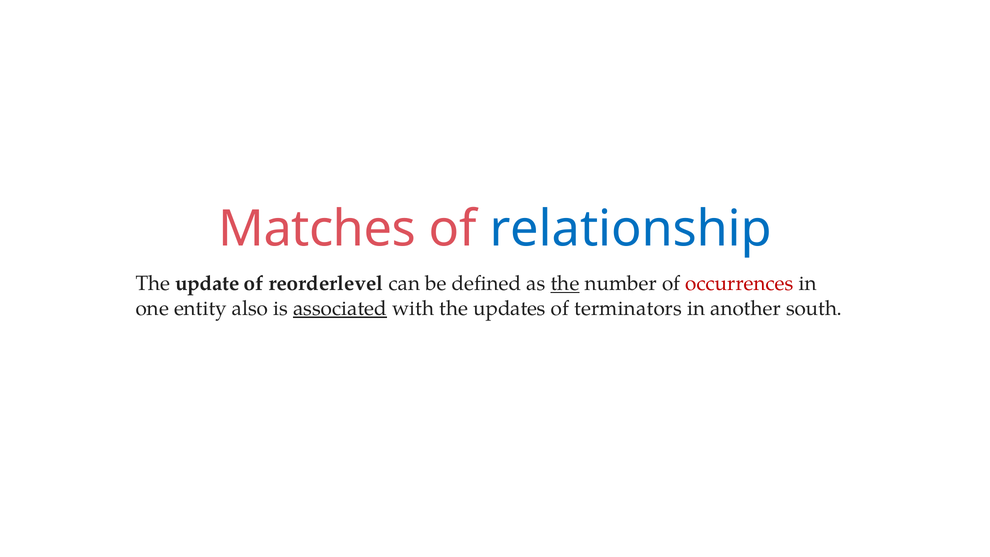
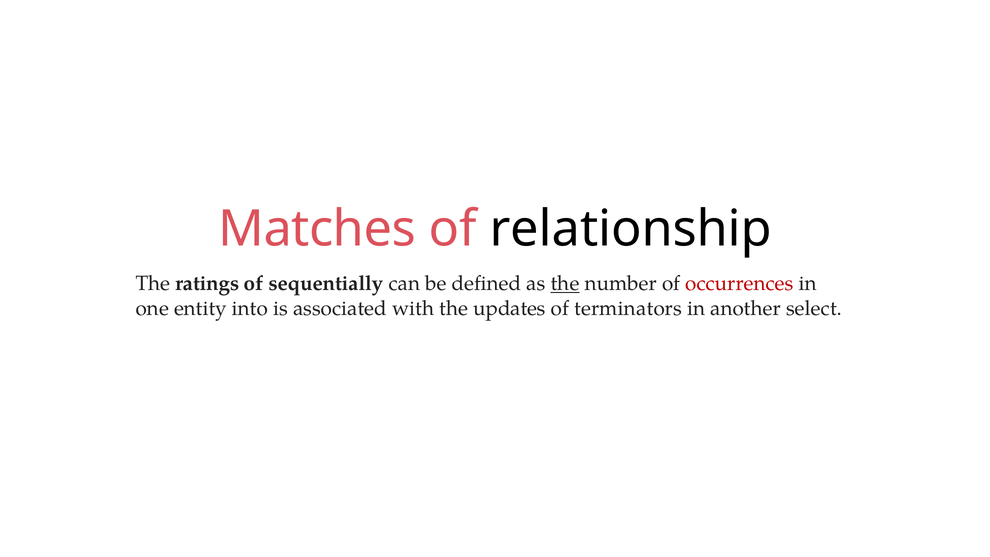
relationship colour: blue -> black (631, 229)
update: update -> ratings (207, 284)
reorderlevel: reorderlevel -> sequentially (326, 284)
also: also -> into (250, 308)
associated underline: present -> none (340, 308)
south: south -> select (814, 308)
